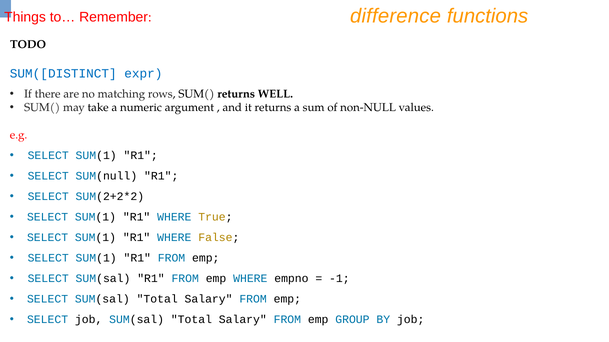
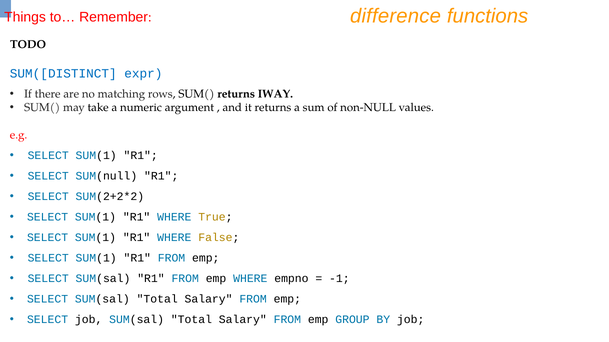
WELL: WELL -> IWAY (275, 94)
